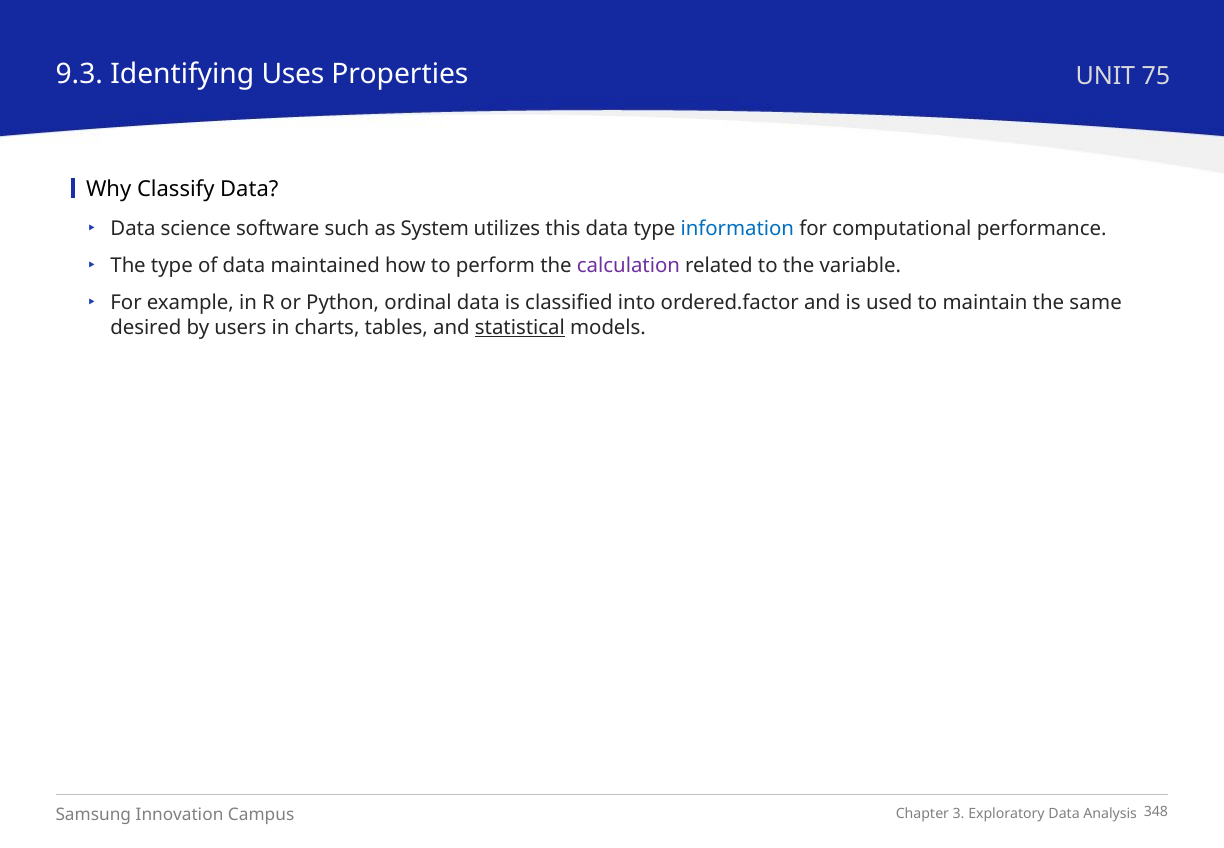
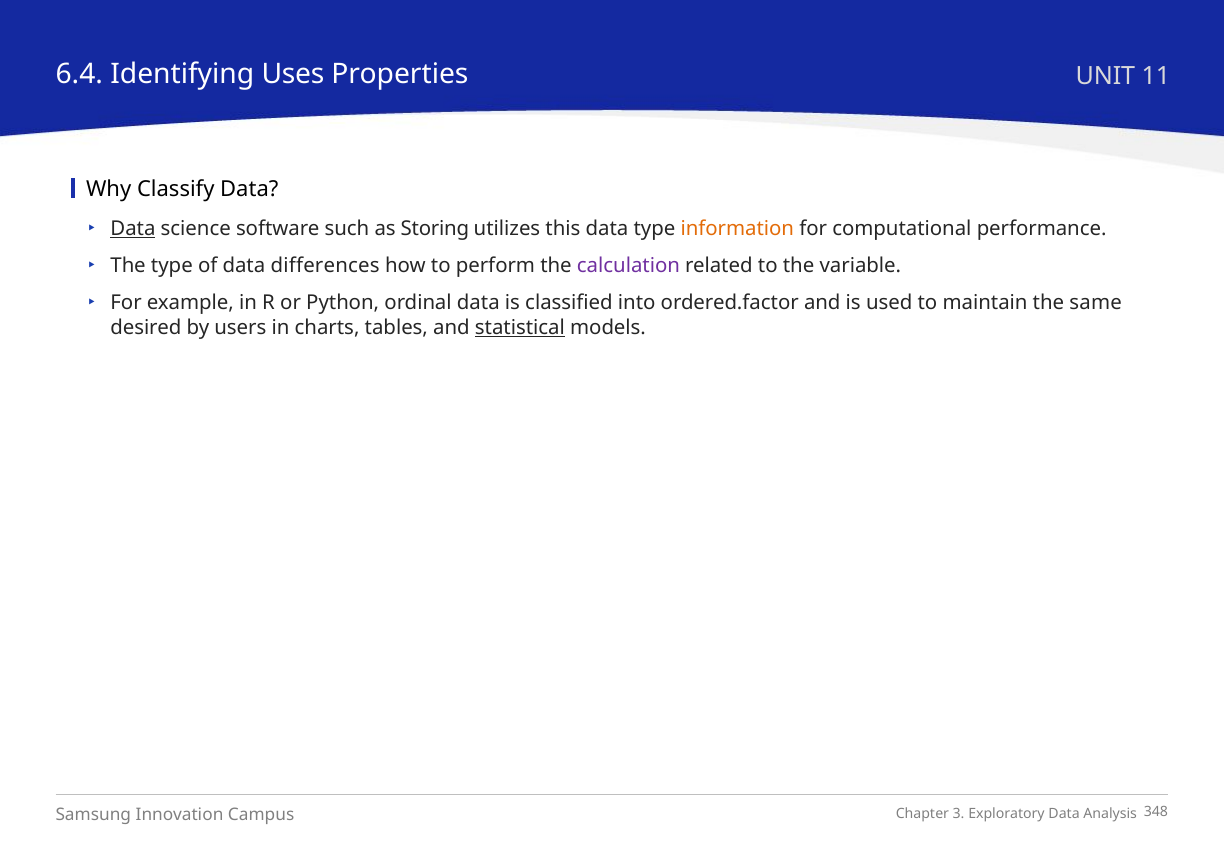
9.3: 9.3 -> 6.4 (79, 75)
75: 75 -> 11 (1156, 76)
Data underline: none -> present (133, 229)
System: System -> Storing (435, 229)
information colour: blue -> orange (737, 229)
maintained: maintained -> differences (325, 266)
